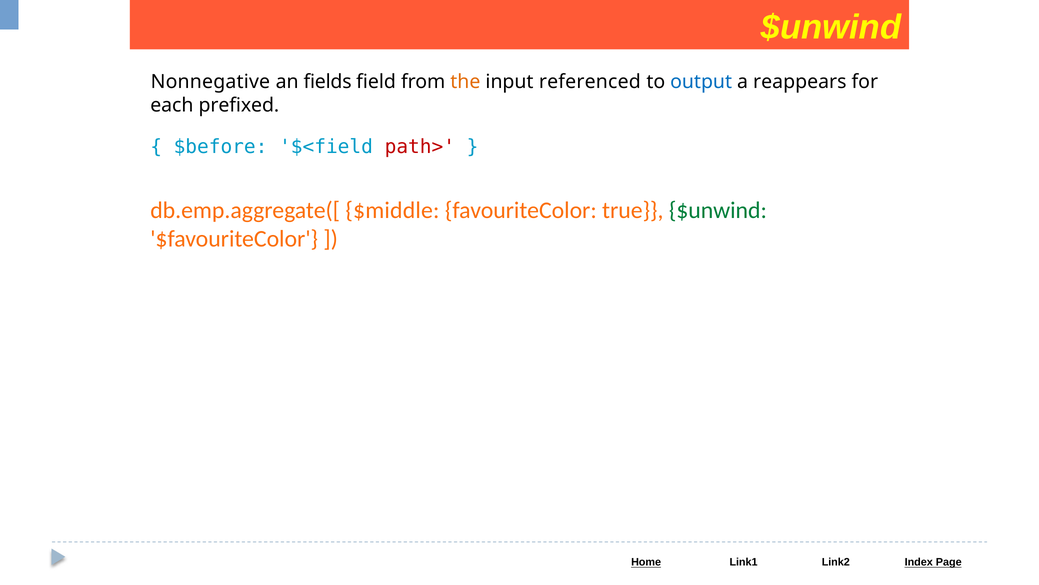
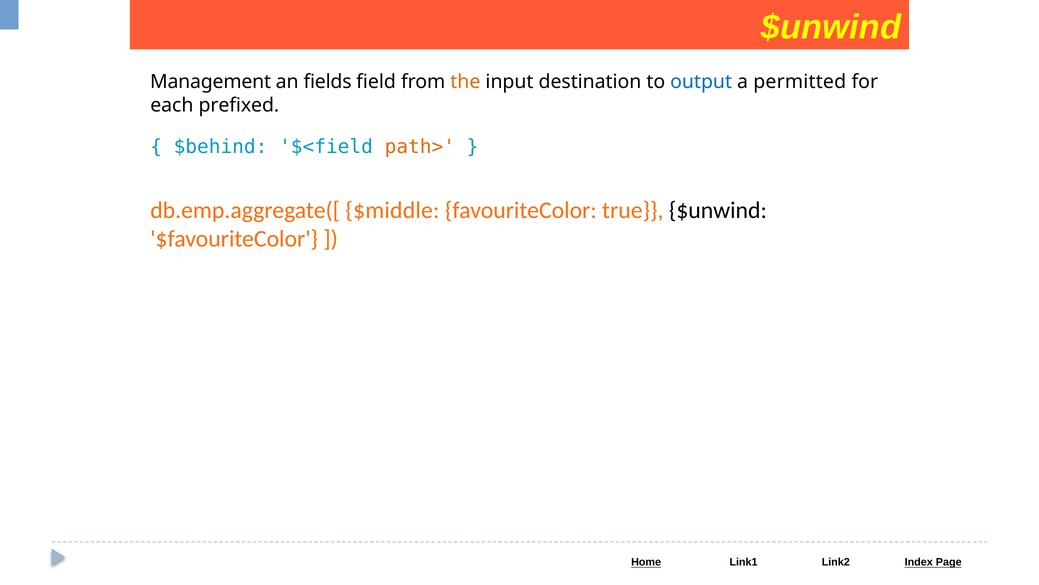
Nonnegative: Nonnegative -> Management (211, 82)
referenced: referenced -> destination (590, 82)
reappears: reappears -> permitted (800, 82)
$before: $before -> $behind (221, 147)
path> colour: red -> orange (420, 147)
$unwind colour: green -> black (718, 210)
